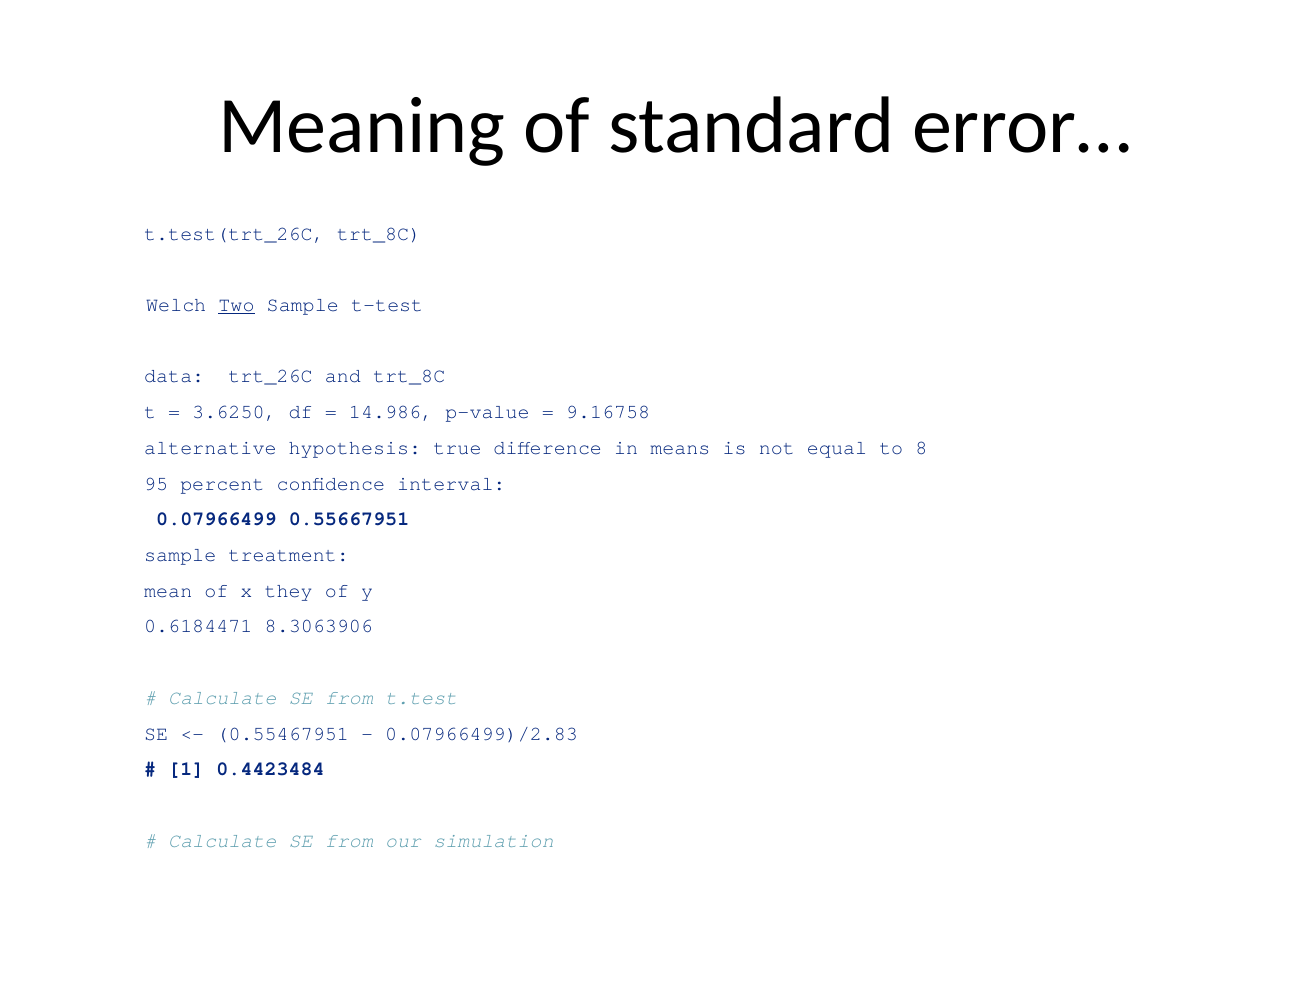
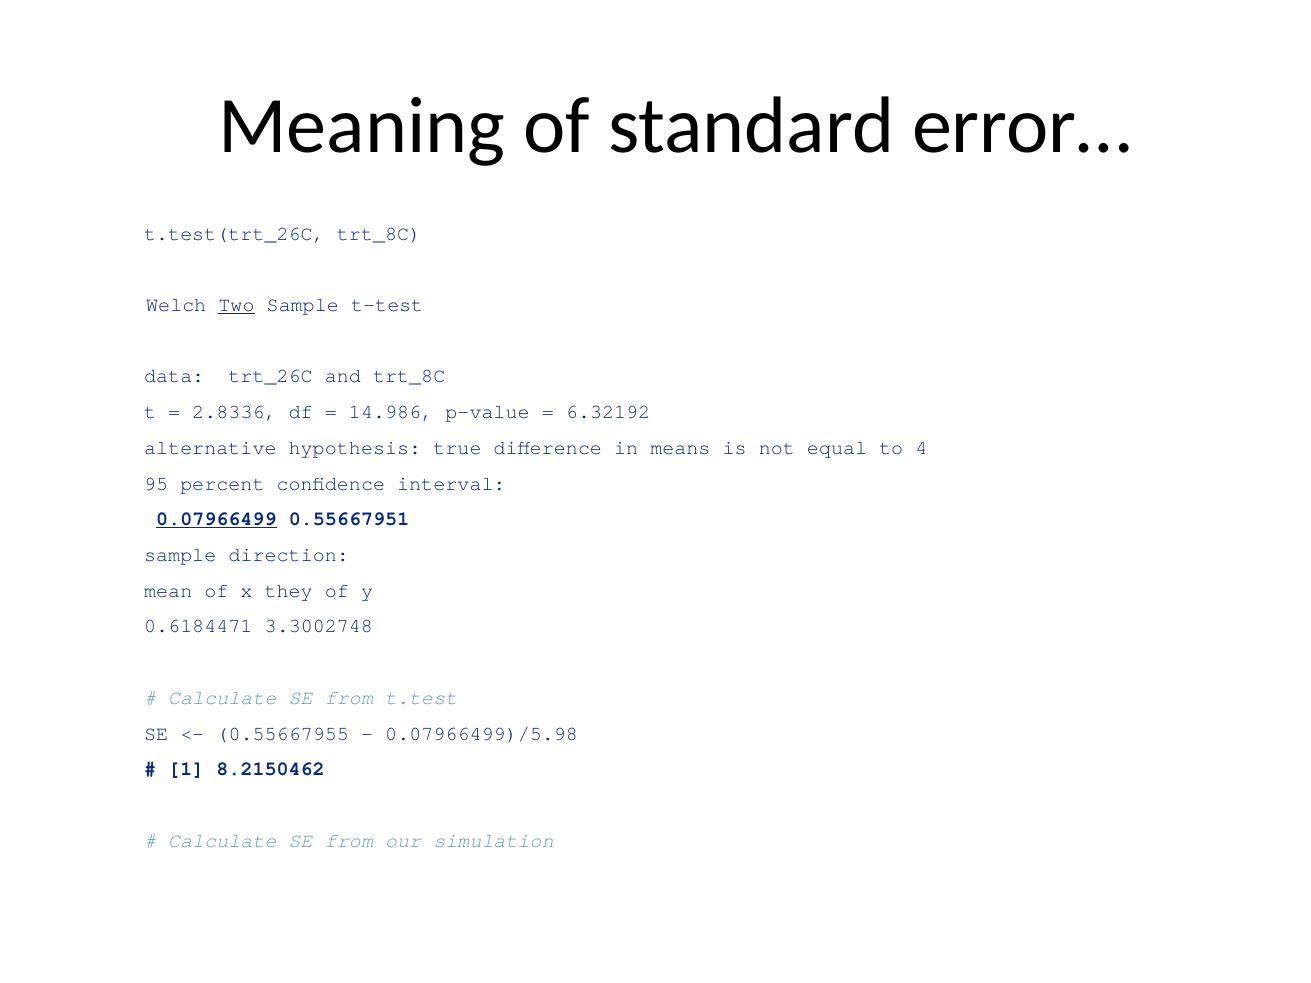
3.6250: 3.6250 -> 2.8336 (234, 412)
9.16758: 9.16758 -> 6.32192 (608, 412)
8: 8 -> 4 (921, 448)
0.07966499 underline: none -> present (216, 519)
treatment: treatment -> direction (289, 555)
8.3063906: 8.3063906 -> 3.3002748 (319, 626)
0.55467951: 0.55467951 -> 0.55667955 (283, 734)
0.07966499)/2.83: 0.07966499)/2.83 -> 0.07966499)/5.98 (482, 734)
0.4423484: 0.4423484 -> 8.2150462 (271, 769)
